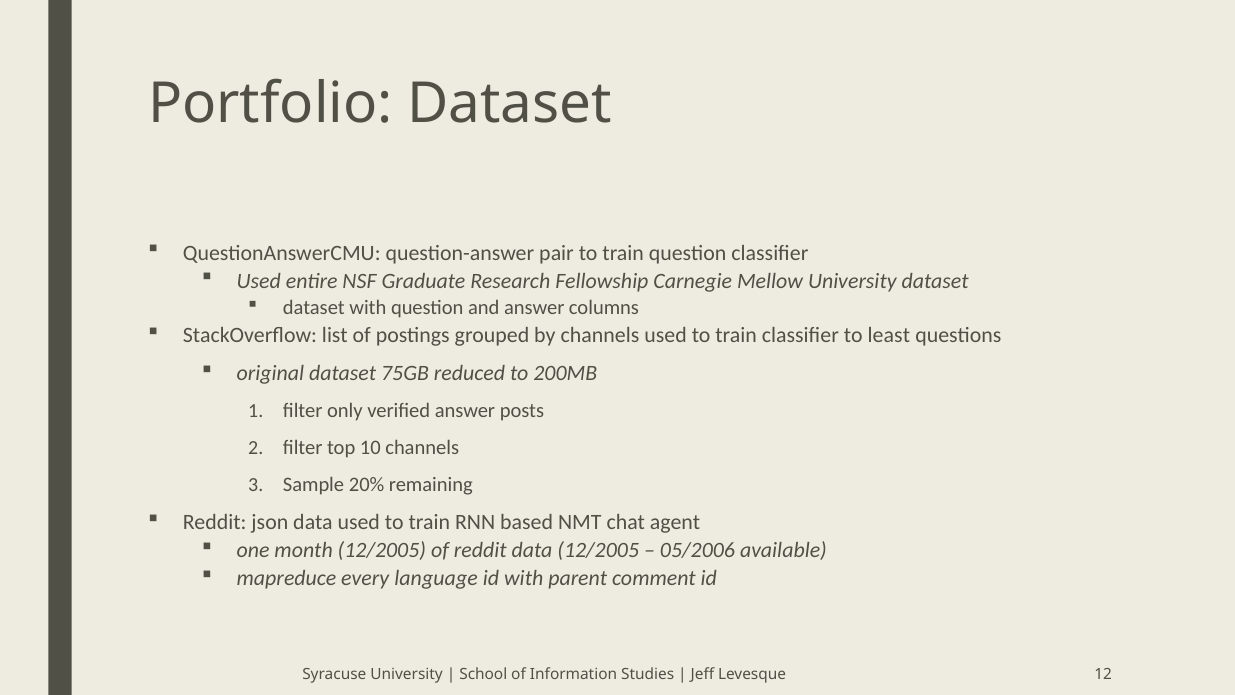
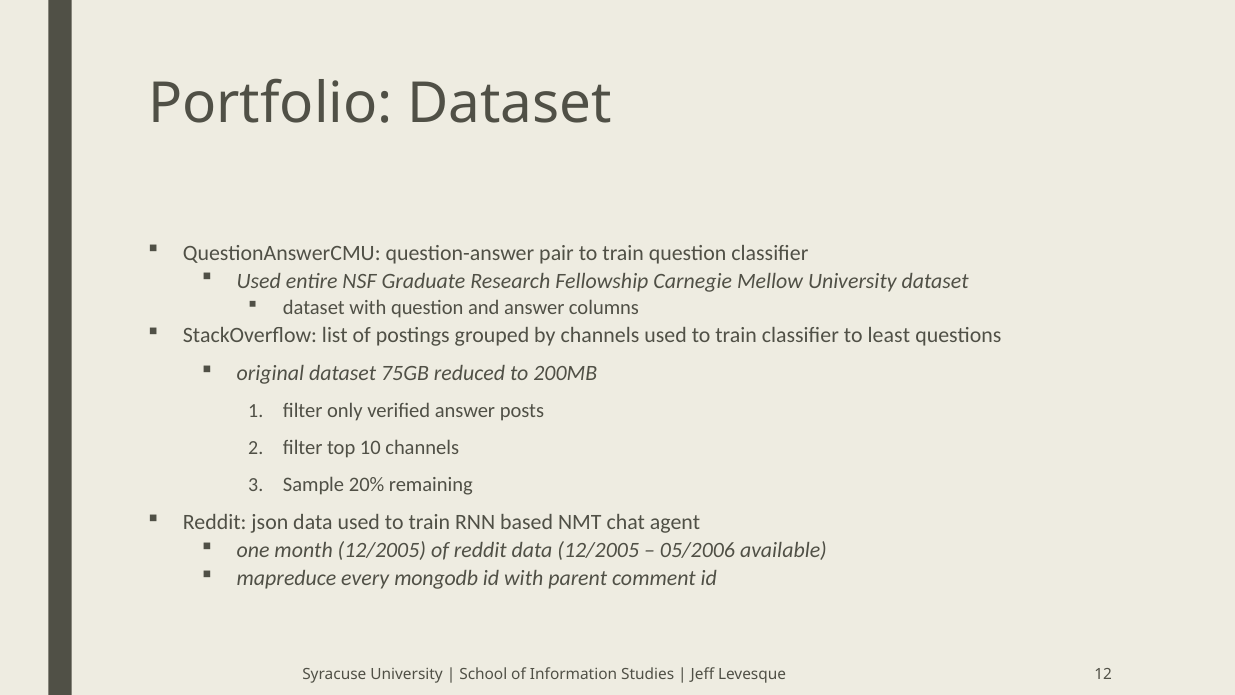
language: language -> mongodb (436, 578)
